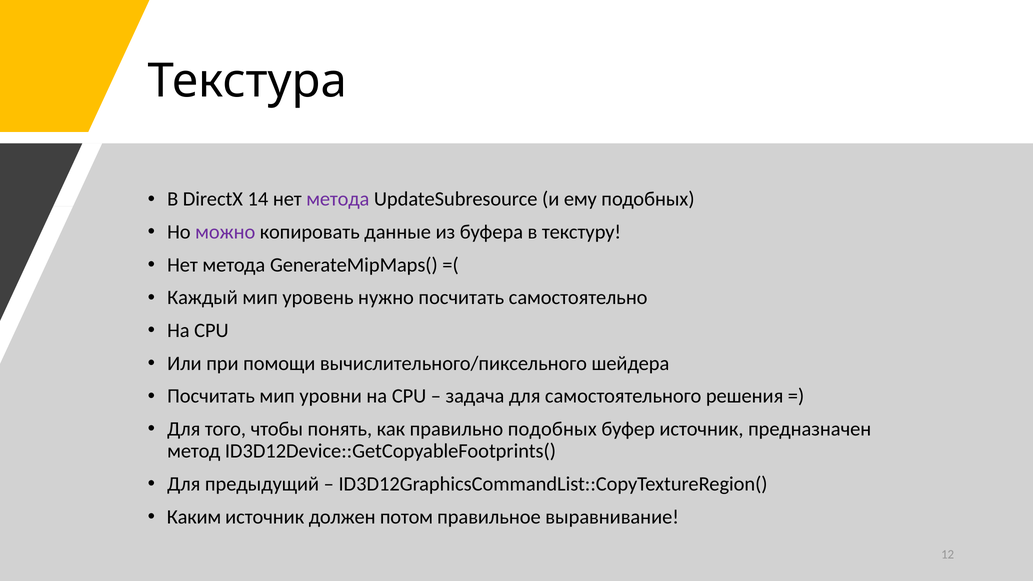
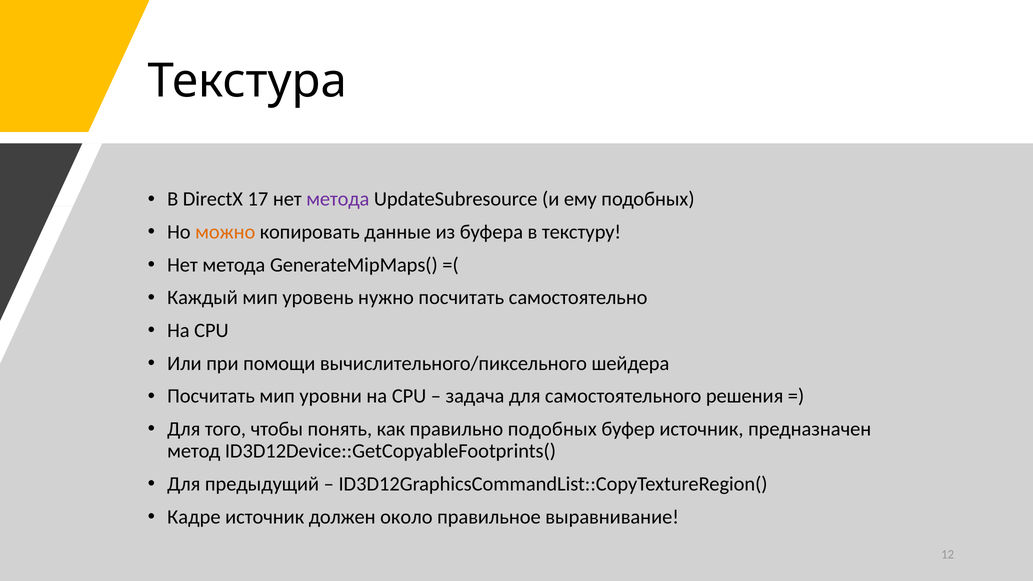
14: 14 -> 17 (258, 199)
можно colour: purple -> orange (225, 232)
Каким: Каким -> Кадре (194, 517)
потом: потом -> около (406, 517)
